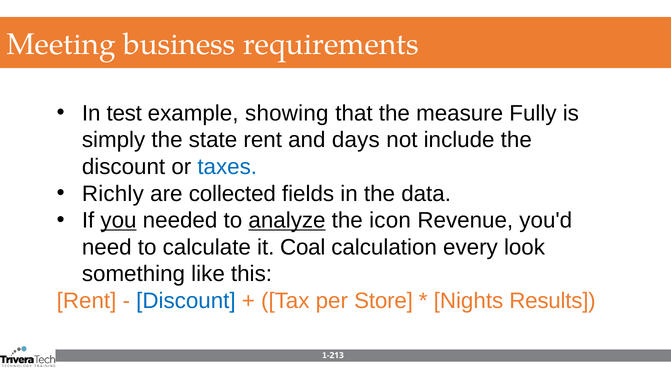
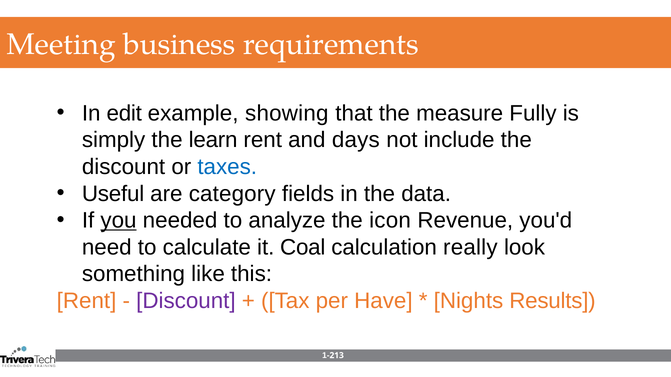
test: test -> edit (124, 113)
state: state -> learn (213, 140)
Richly: Richly -> Useful (113, 194)
collected: collected -> category (232, 194)
analyze underline: present -> none (287, 221)
every: every -> really (470, 248)
Discount colour: blue -> purple (186, 301)
Store: Store -> Have (383, 301)
